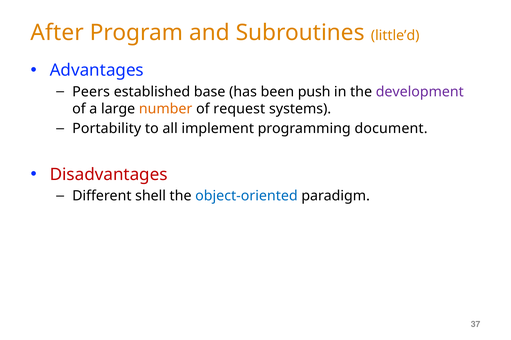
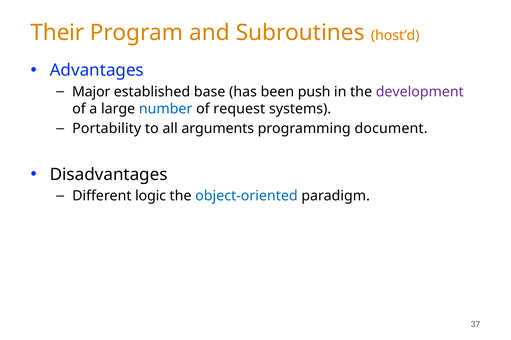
After: After -> Their (57, 33)
little’d: little’d -> host’d (395, 35)
Peers: Peers -> Major (91, 92)
number colour: orange -> blue (166, 109)
implement: implement -> arguments (218, 129)
Disadvantages colour: red -> black (109, 175)
shell: shell -> logic (151, 196)
